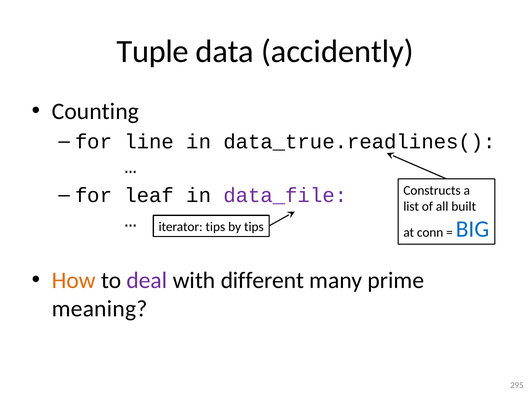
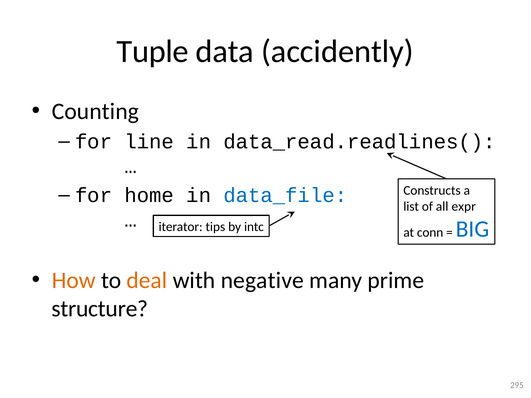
data_true.readlines(: data_true.readlines( -> data_read.readlines( (360, 142)
leaf: leaf -> home (149, 195)
data_file colour: purple -> blue (285, 195)
built: built -> expr (464, 206)
by tips: tips -> intc (254, 227)
deal colour: purple -> orange (147, 281)
different: different -> negative (262, 281)
meaning: meaning -> structure (100, 309)
